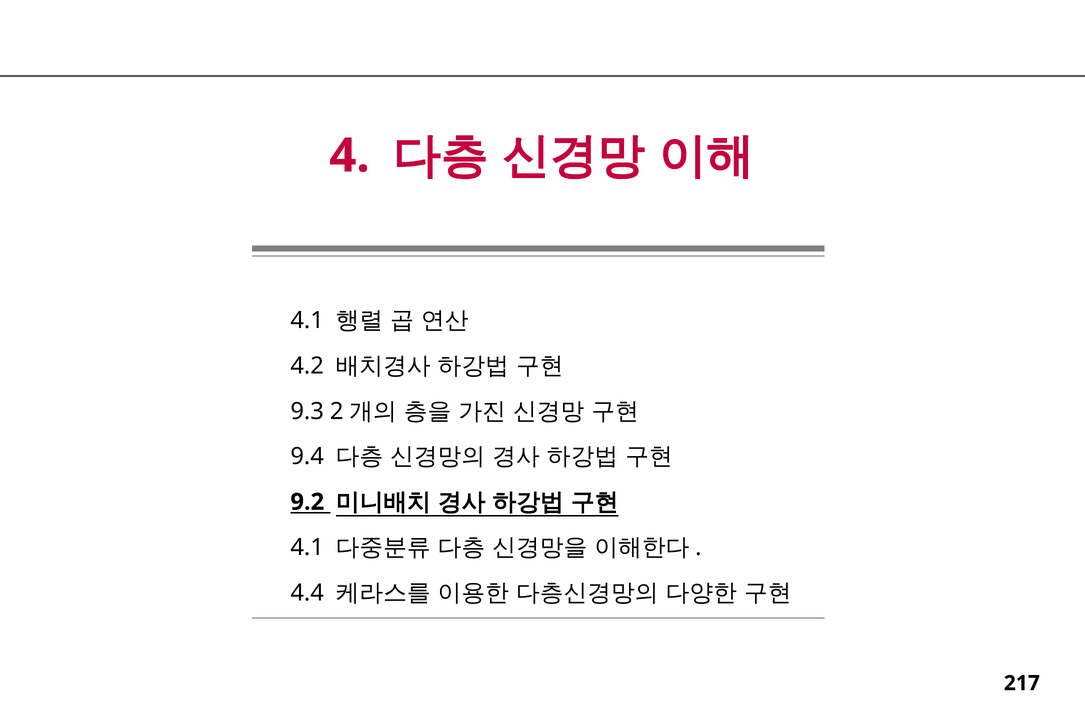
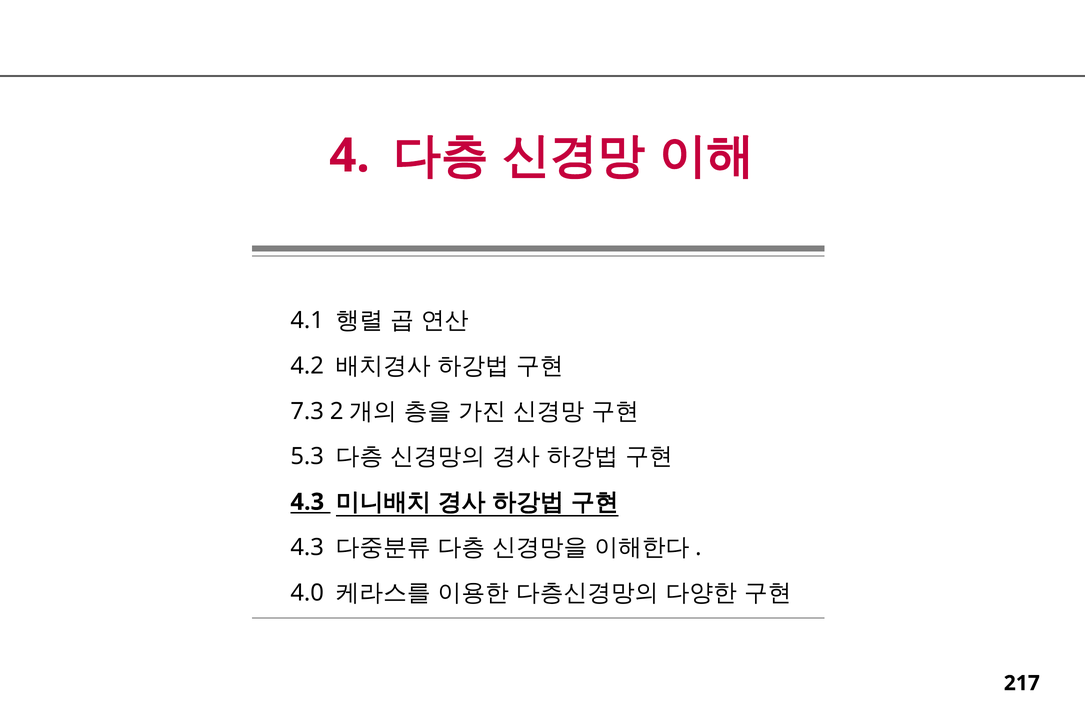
9.3: 9.3 -> 7.3 (307, 412)
9.4: 9.4 -> 5.3 (307, 457)
9.2: 9.2 -> 4.3 (307, 502)
4.1: 4.1 -> 4.3 (307, 548)
4.4: 4.4 -> 4.0 (307, 593)
